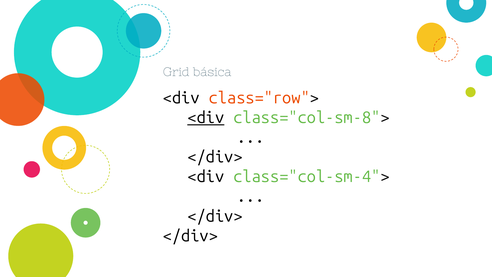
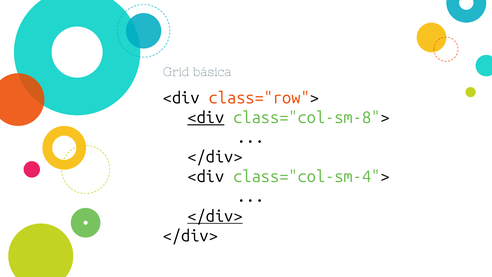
</div> underline: none -> present (215, 216)
